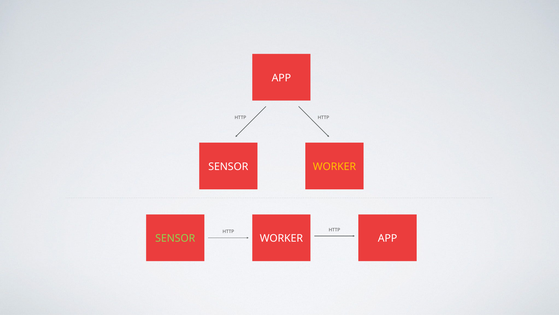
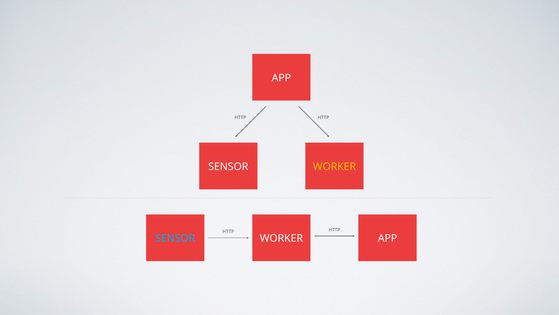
SENSOR colour: light green -> light blue (175, 238)
